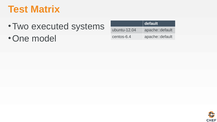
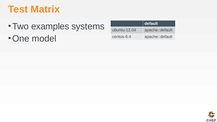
executed: executed -> examples (50, 26)
